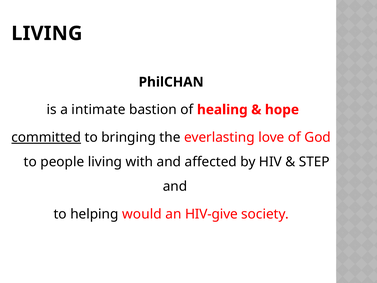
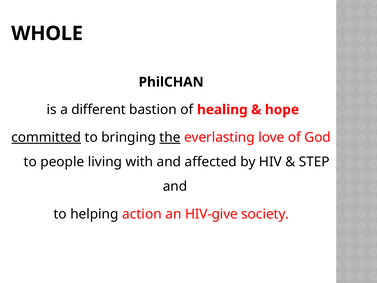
LIVING: LIVING -> WHOLE (47, 33)
intimate: intimate -> different (99, 110)
the underline: none -> present (170, 137)
would: would -> action (142, 214)
